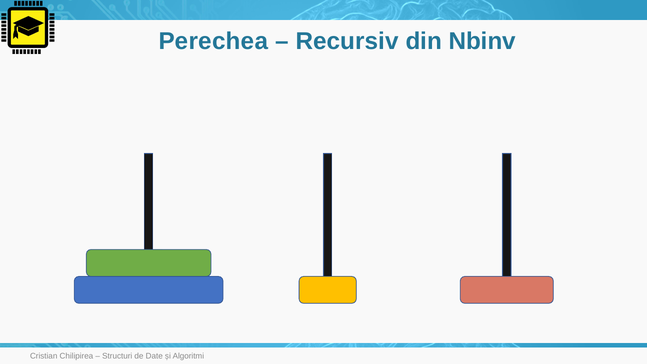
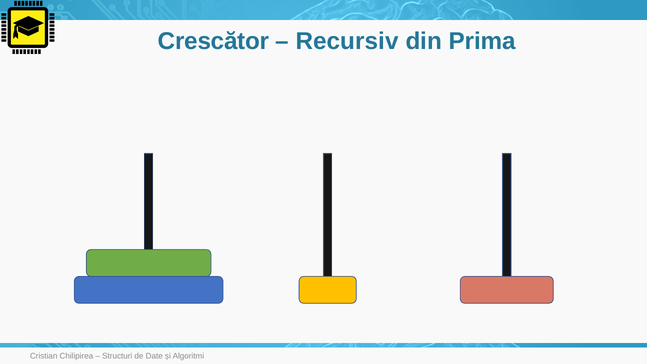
Perechea: Perechea -> Crescător (214, 41)
Nbinv: Nbinv -> Prima (482, 41)
